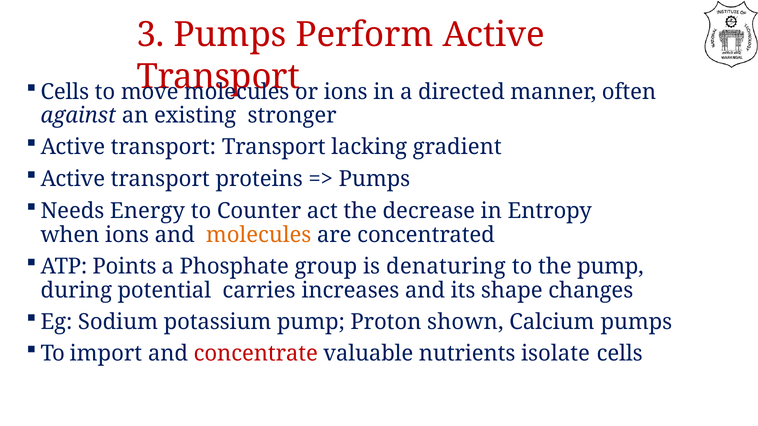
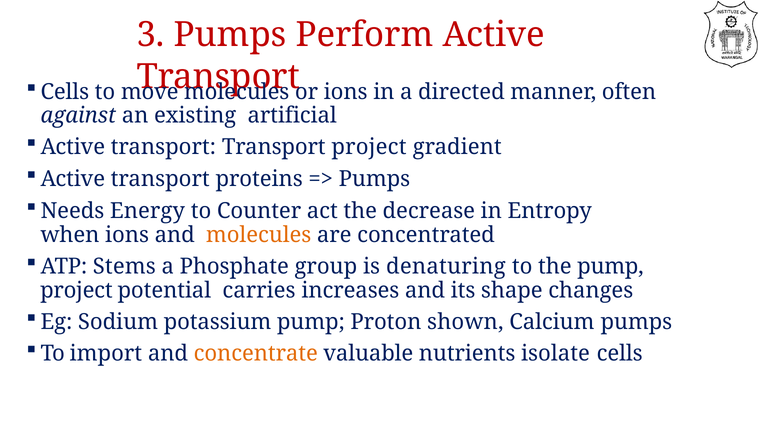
stronger: stronger -> artificial (292, 116)
Transport lacking: lacking -> project (369, 147)
Points: Points -> Stems (124, 267)
during: during -> project (76, 291)
concentrate colour: red -> orange (256, 354)
